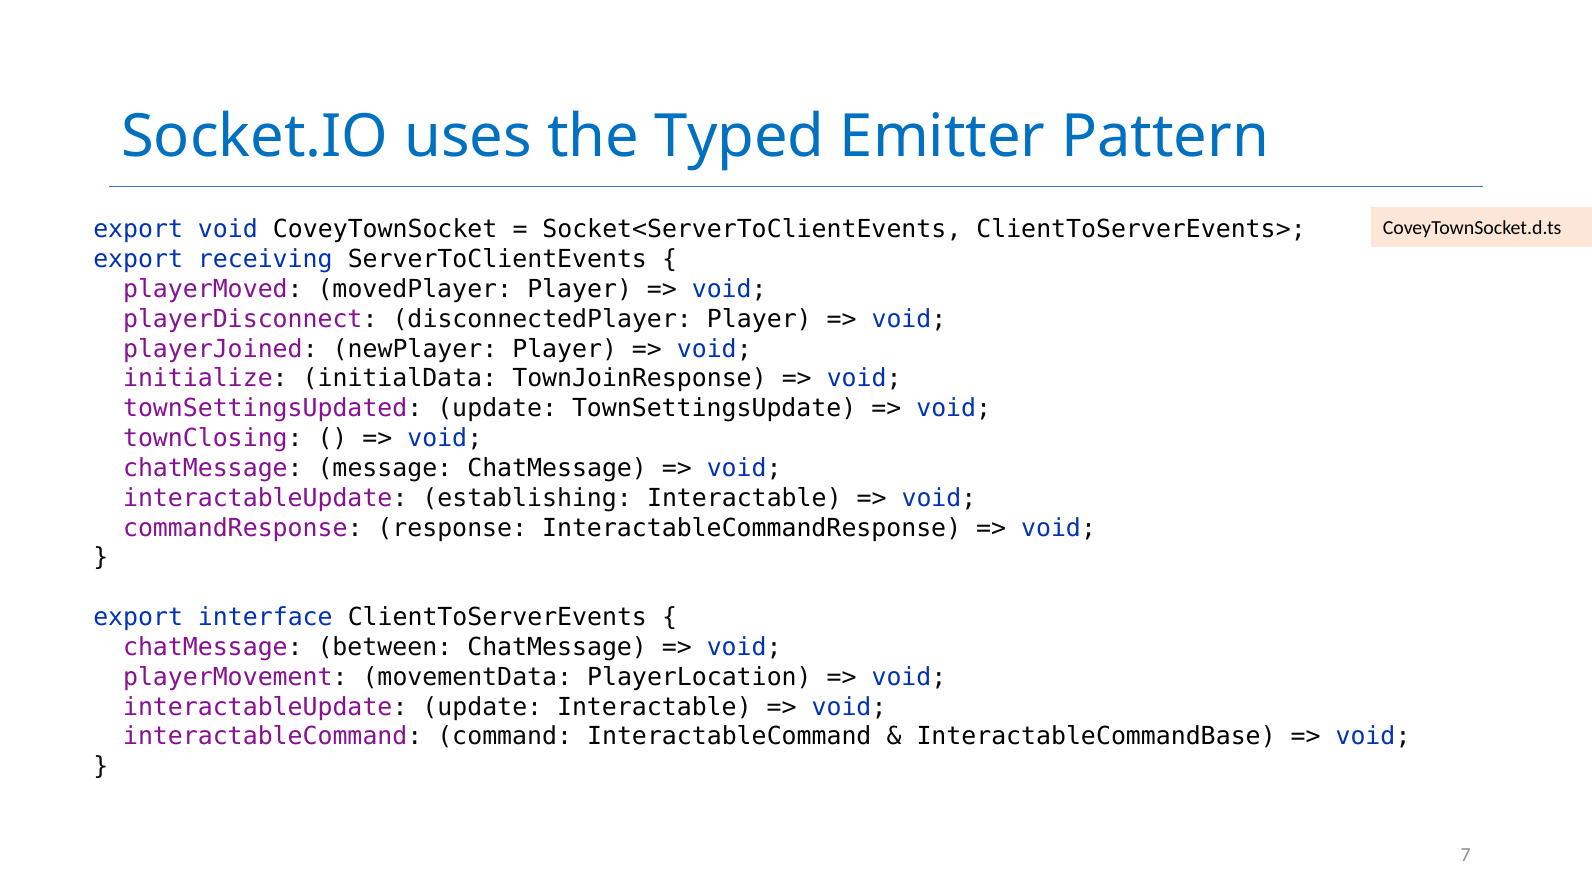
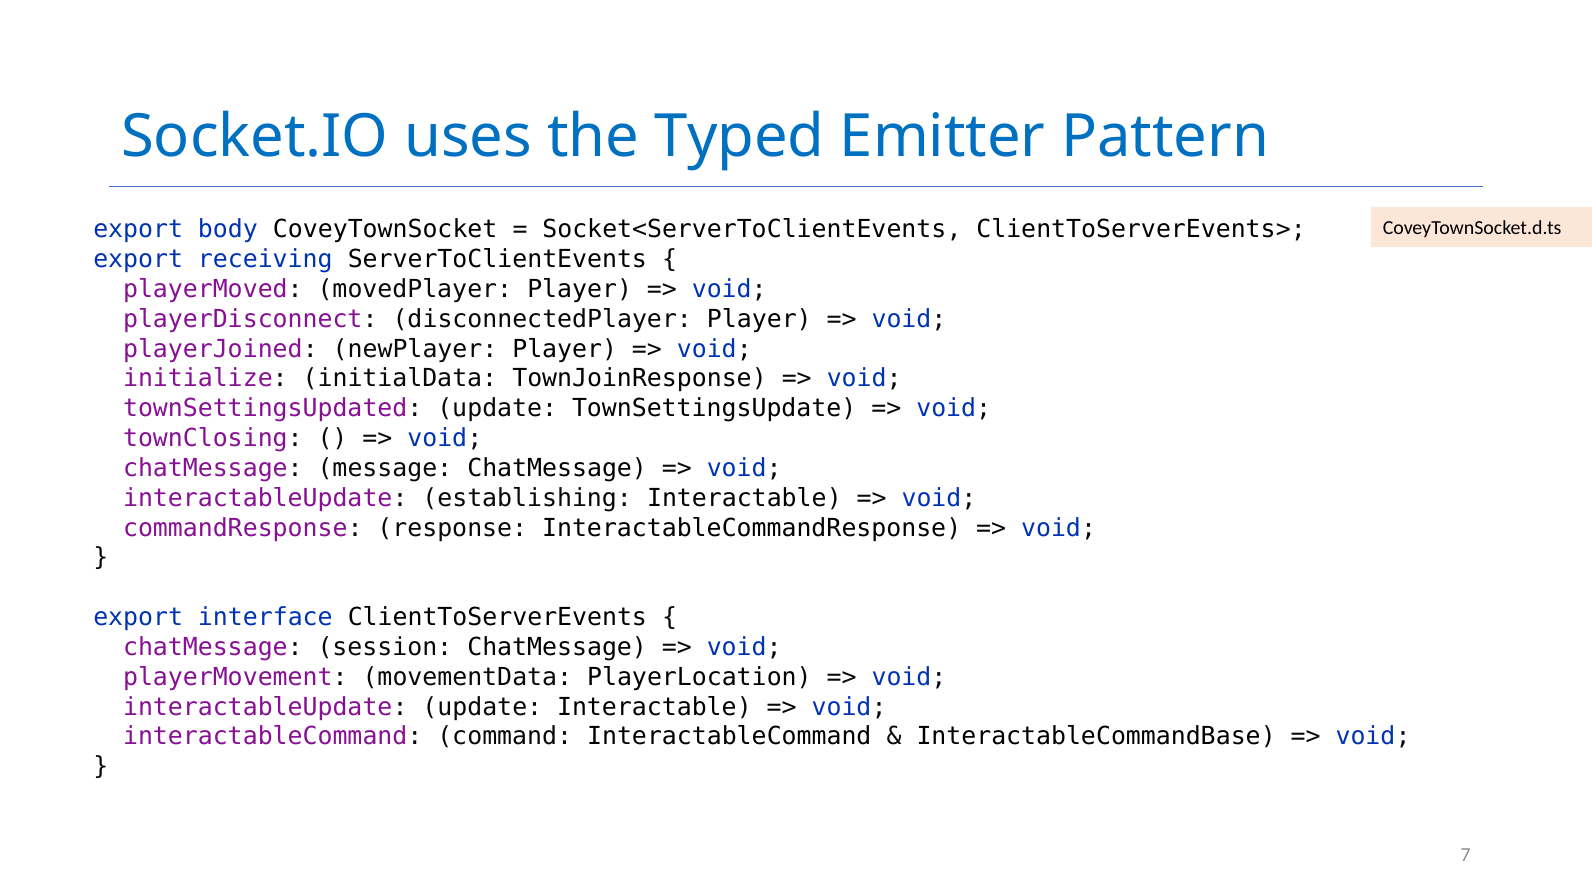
export void: void -> body (228, 230)
between: between -> session (385, 648)
